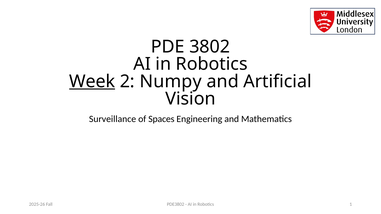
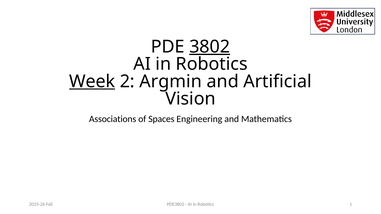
3802 underline: none -> present (210, 47)
Numpy: Numpy -> Argmin (171, 82)
Surveillance: Surveillance -> Associations (113, 119)
